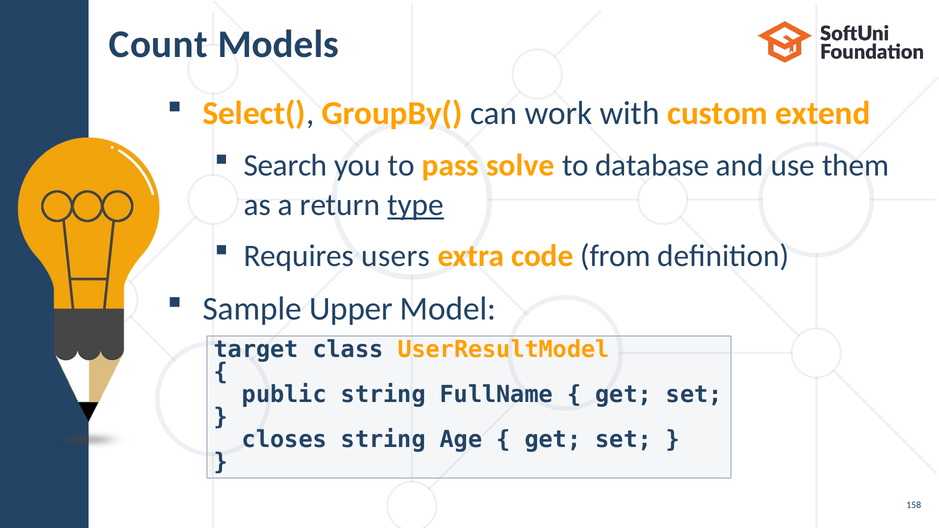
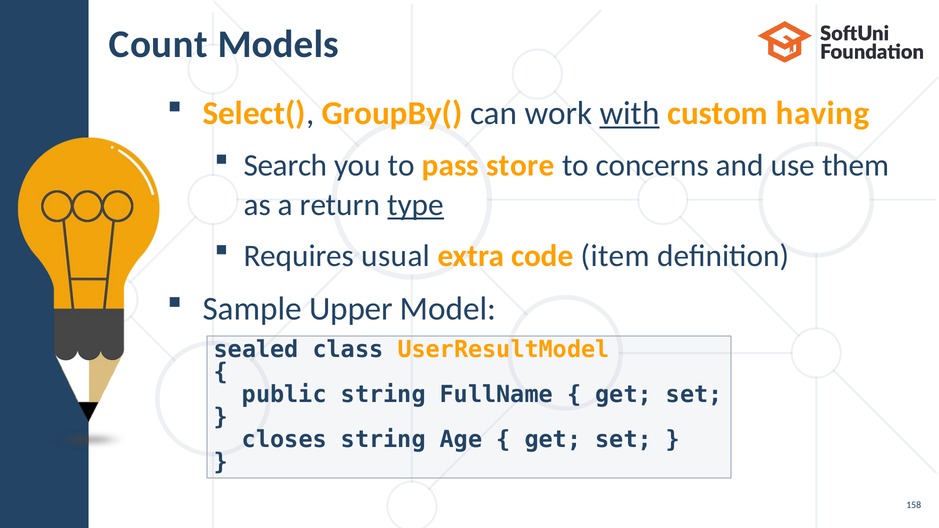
with underline: none -> present (630, 113)
extend: extend -> having (823, 113)
solve: solve -> store (520, 166)
database: database -> concerns (652, 166)
users: users -> usual (396, 256)
from: from -> item (615, 256)
target: target -> sealed (256, 350)
